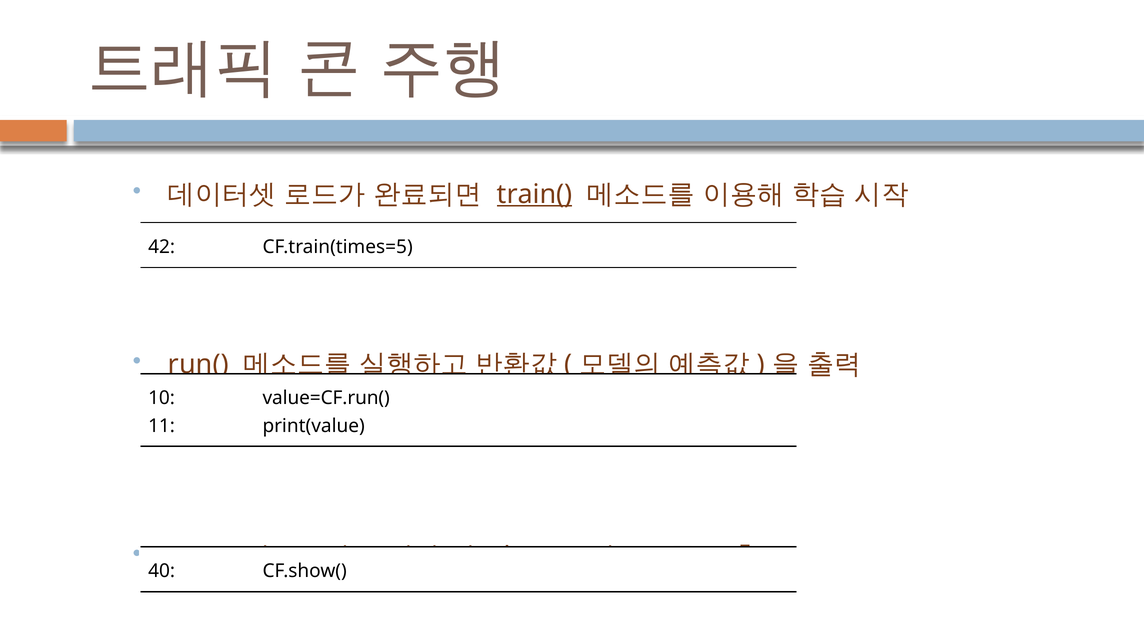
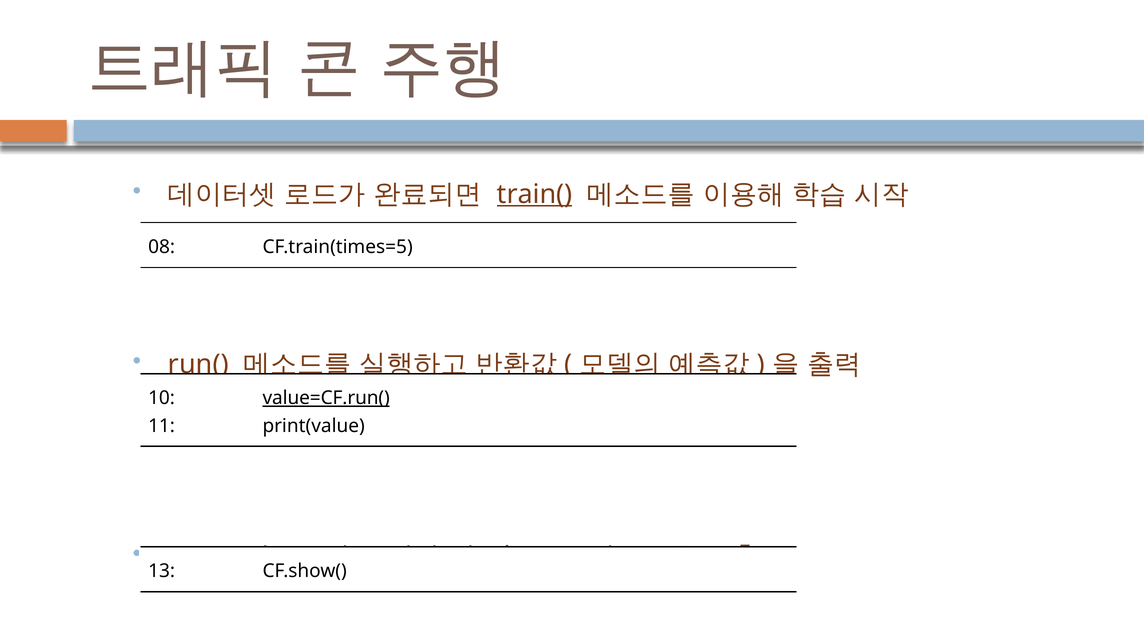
42: 42 -> 08 (162, 247)
value=CF.run( underline: none -> present (326, 398)
40: 40 -> 13 (162, 572)
